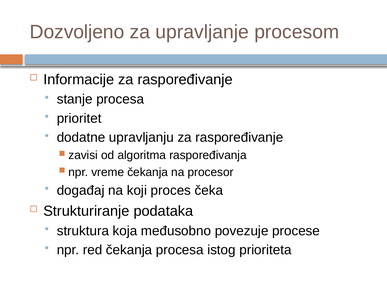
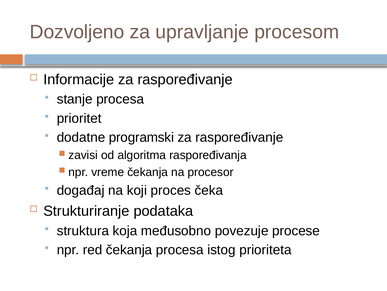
upravljanju: upravljanju -> programski (141, 137)
